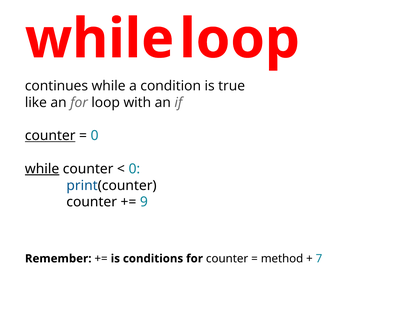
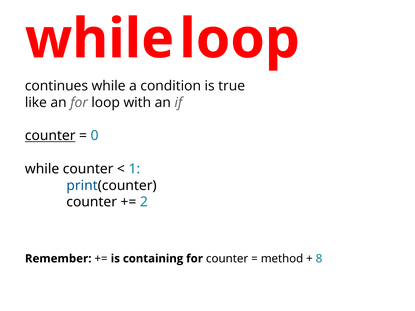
while underline: present -> none (42, 169)
0: 0 -> 1 (134, 169)
9: 9 -> 2 (144, 202)
conditions: conditions -> containing (153, 259)
7: 7 -> 8 (319, 259)
